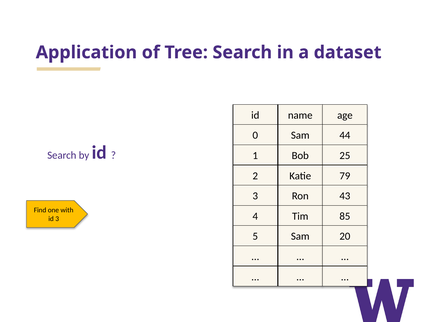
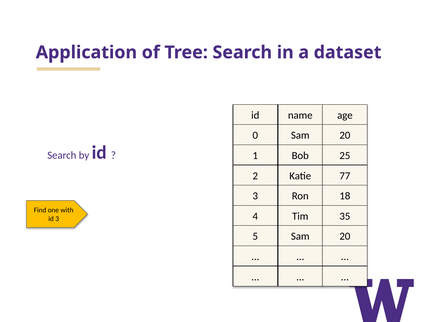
44: 44 -> 20 (345, 135)
79: 79 -> 77 (345, 176)
43: 43 -> 18 (345, 196)
85: 85 -> 35 (345, 216)
